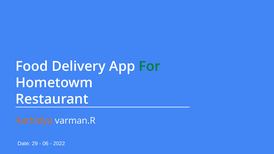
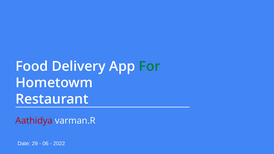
Aathidya colour: orange -> red (34, 121)
